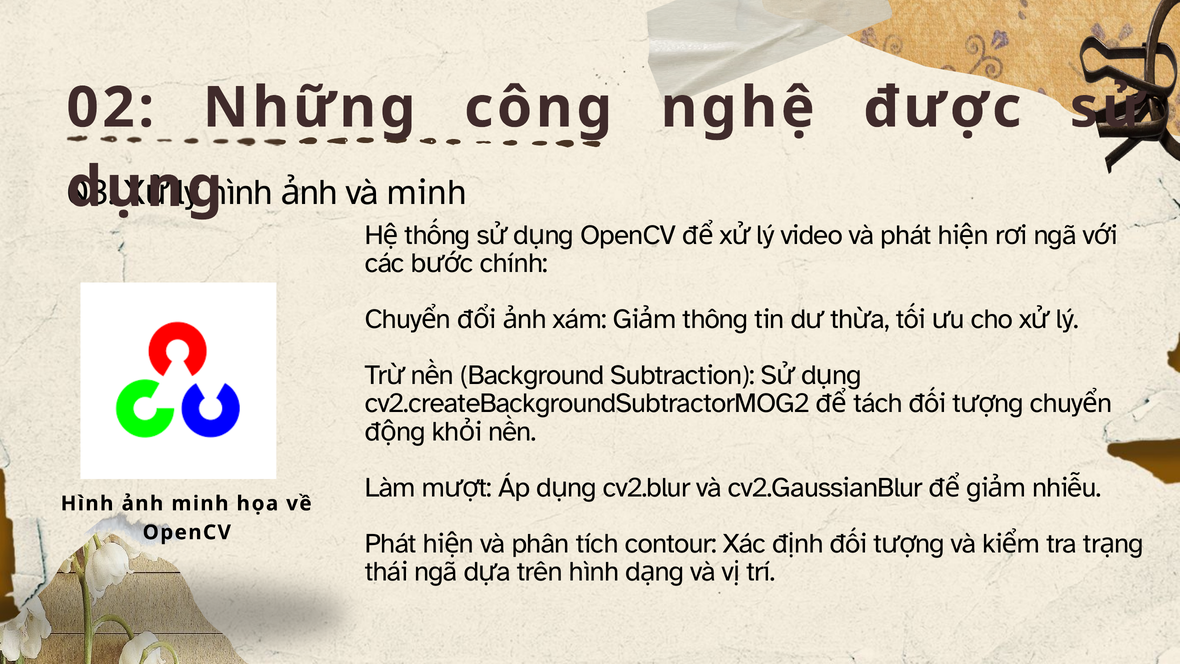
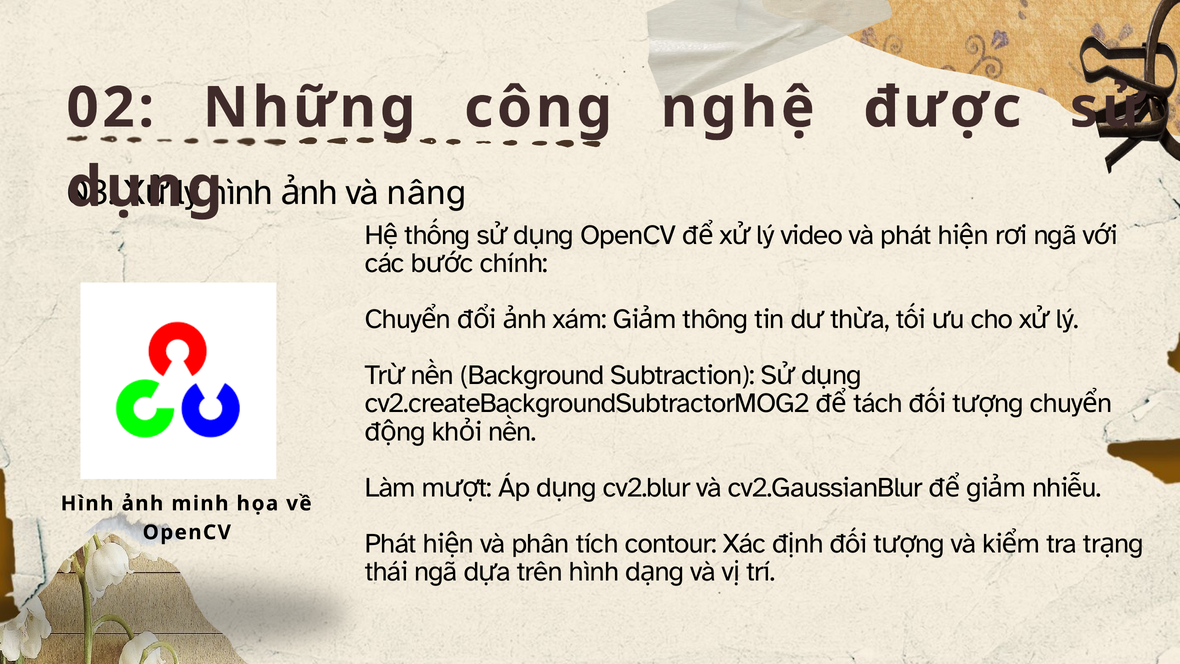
và minh: minh -> nâng (427, 192)
